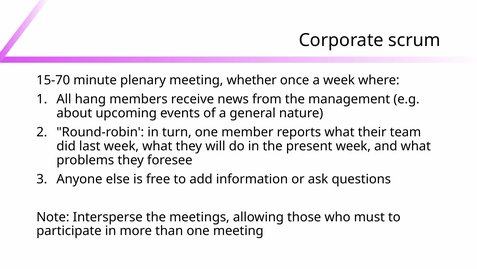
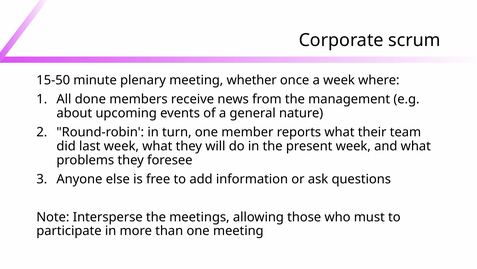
15-70: 15-70 -> 15-50 (53, 80)
hang: hang -> done (90, 99)
